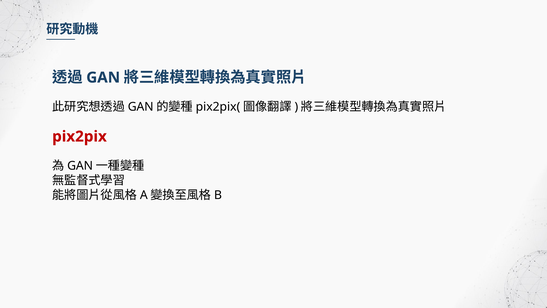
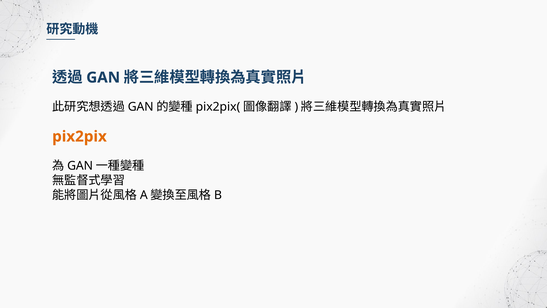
pix2pix colour: red -> orange (79, 136)
